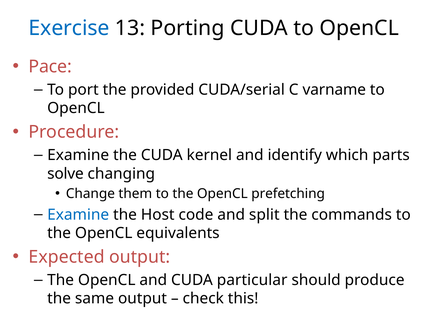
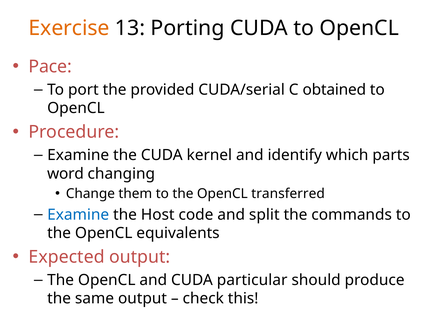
Exercise colour: blue -> orange (69, 28)
varname: varname -> obtained (334, 90)
solve: solve -> word (65, 173)
prefetching: prefetching -> transferred (288, 193)
